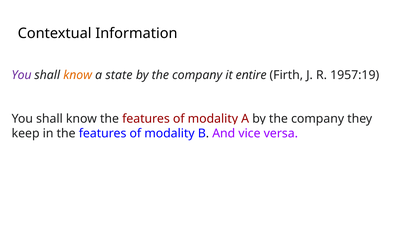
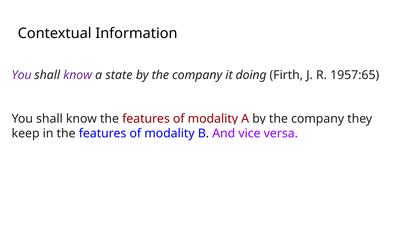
know colour: orange -> purple (78, 75)
entire: entire -> doing (251, 75)
1957:19: 1957:19 -> 1957:65 (355, 75)
